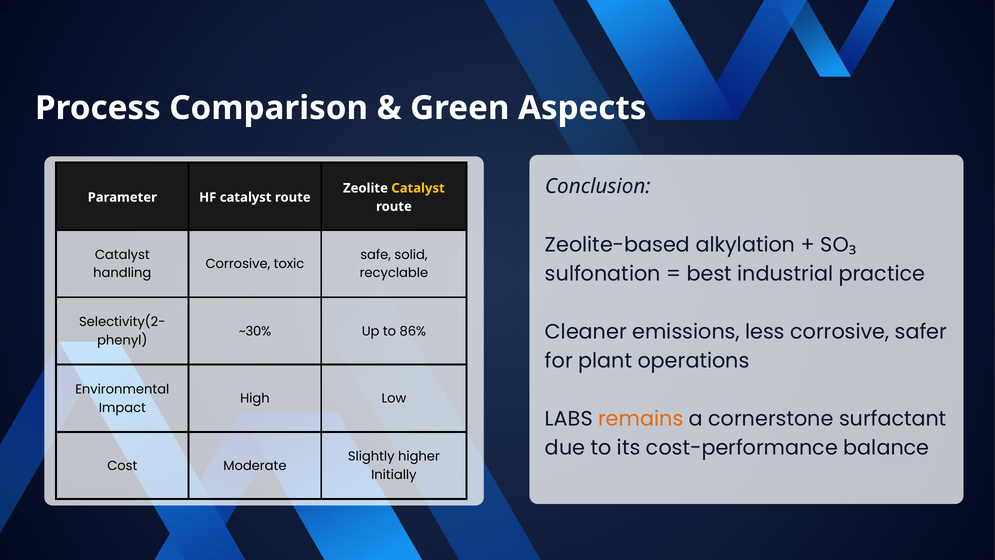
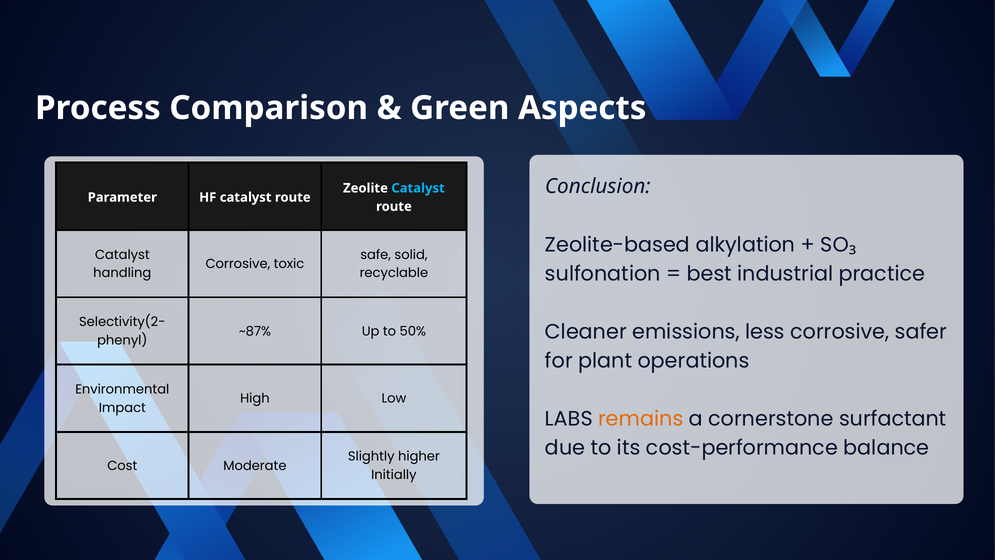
Catalyst colour: yellow -> light blue (418, 188)
~30%: ~30% -> ~87% (255, 331)
86%: 86% -> 50% (413, 331)
